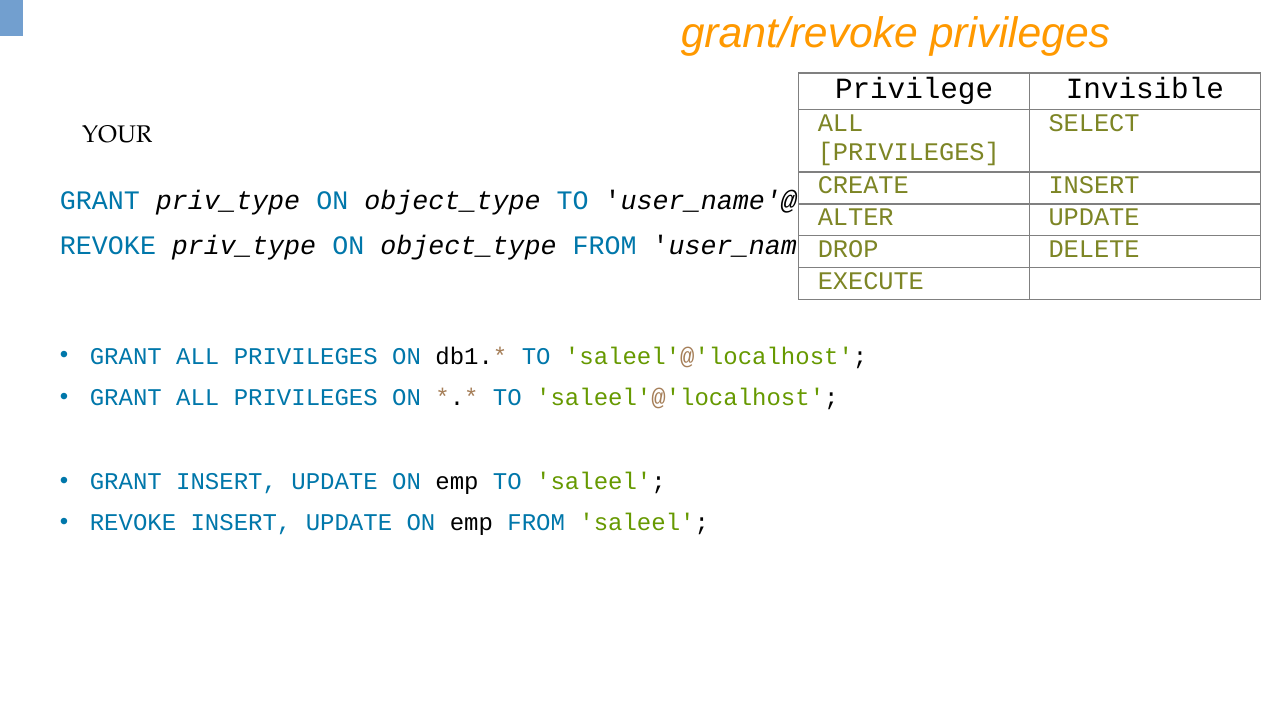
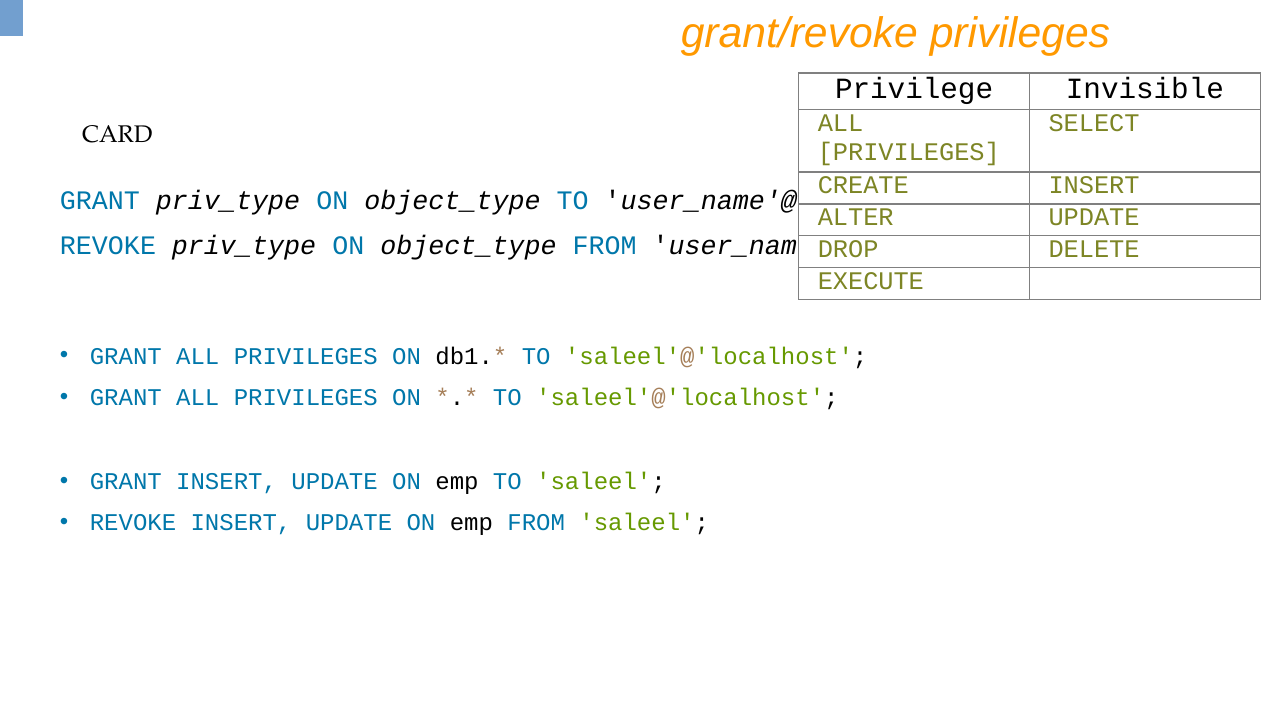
YOUR: YOUR -> CARD (117, 134)
